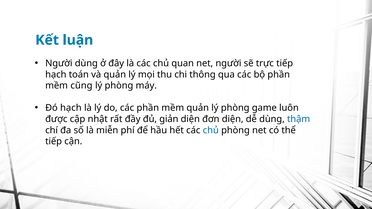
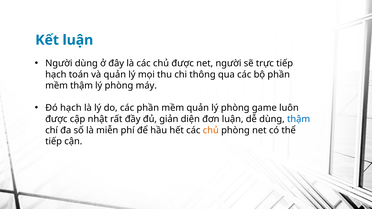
chủ quan: quan -> được (183, 63)
mềm cũng: cũng -> thậm (82, 86)
đơn diện: diện -> luận (233, 119)
chủ colour: blue -> orange (211, 130)
